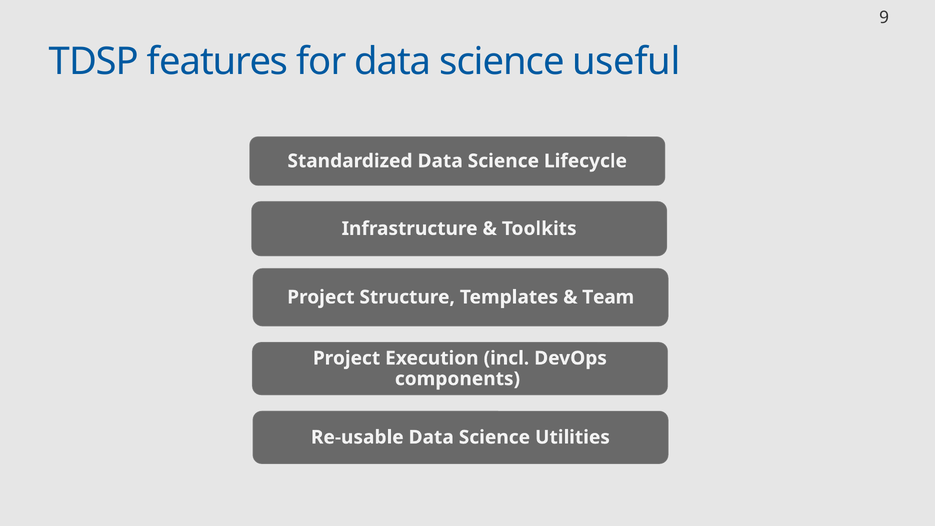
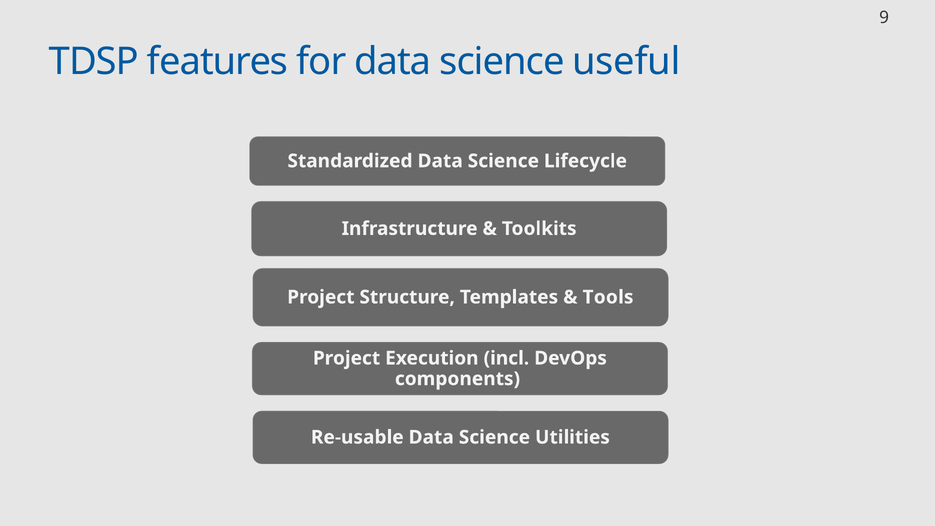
Team: Team -> Tools (608, 297)
